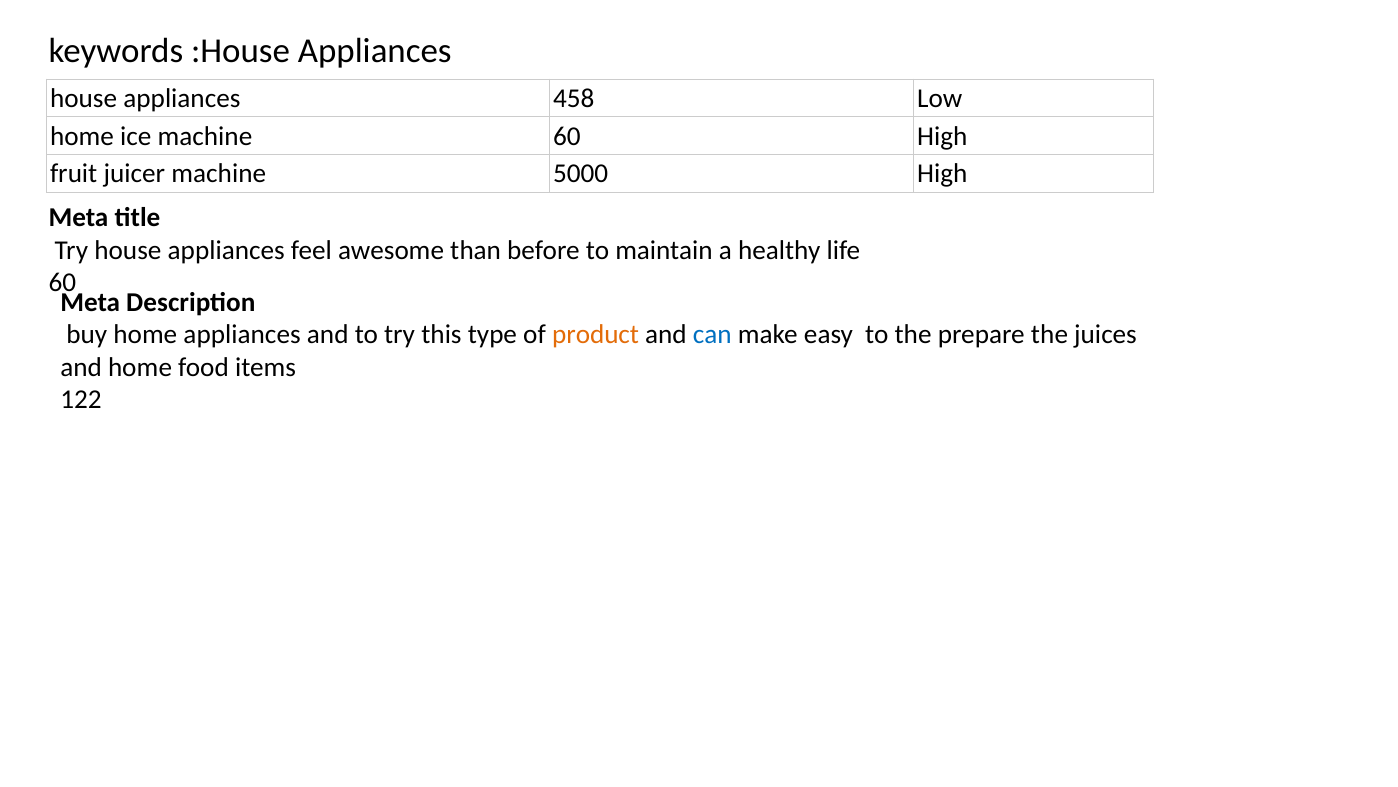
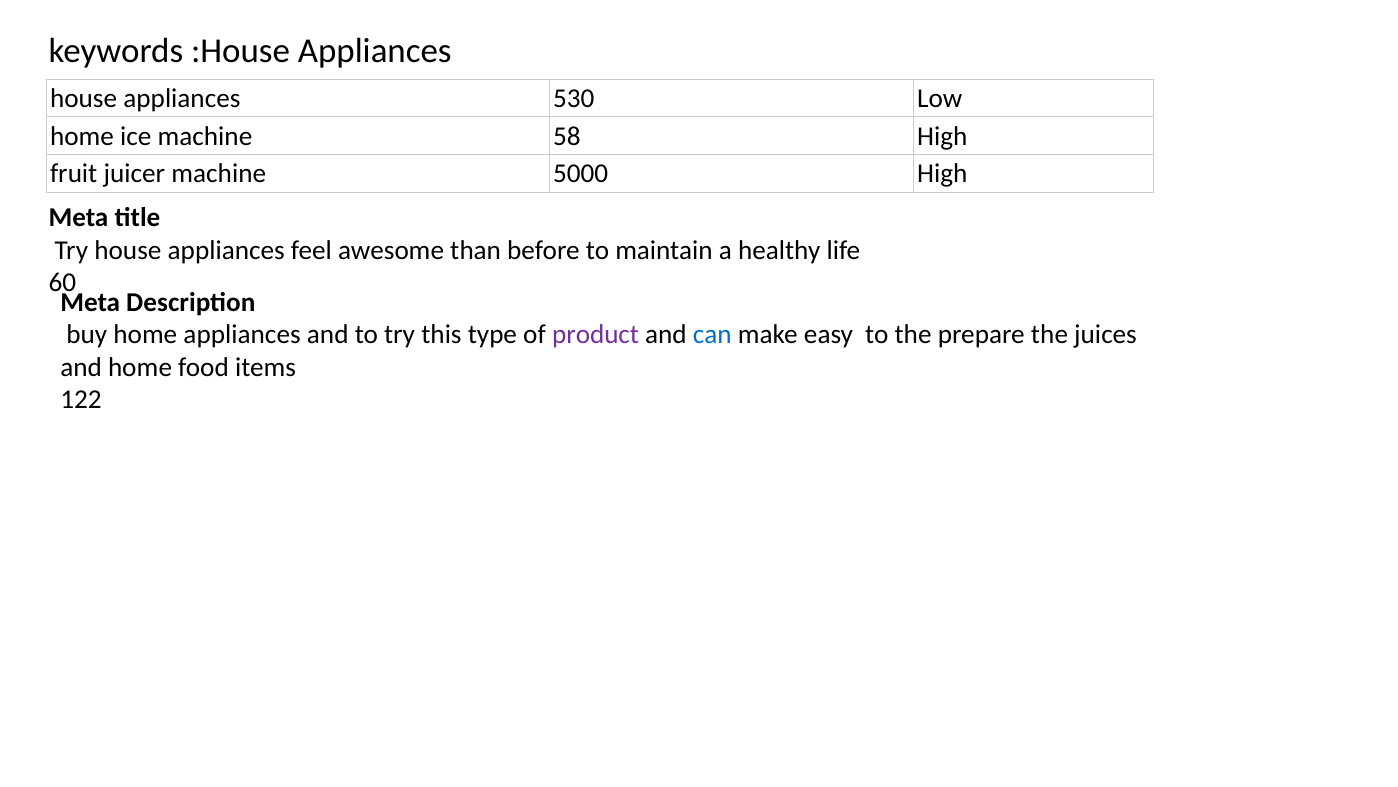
458: 458 -> 530 (574, 98)
machine 60: 60 -> 58 (567, 136)
product colour: orange -> purple (596, 335)
